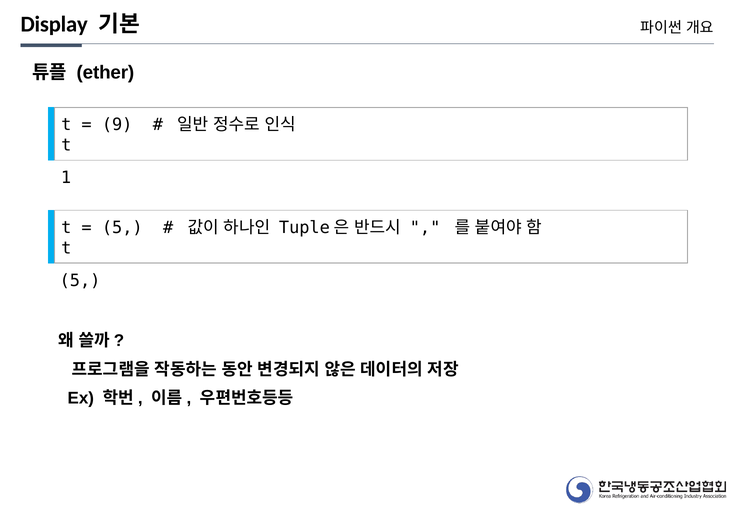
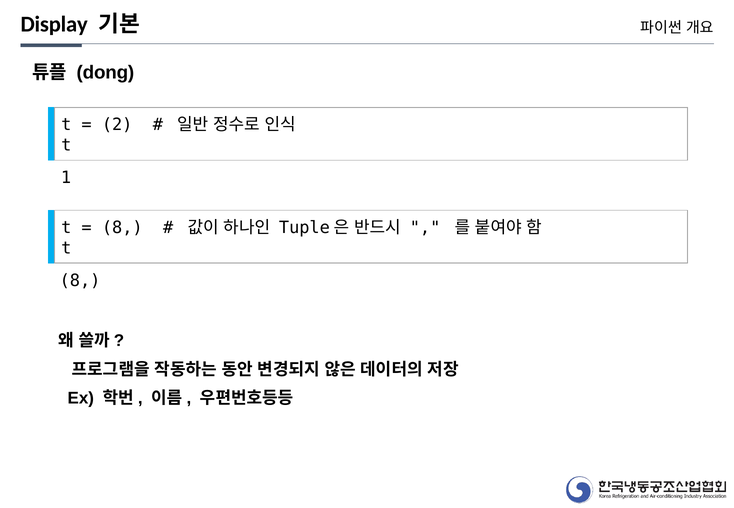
ether: ether -> dong (105, 73)
9: 9 -> 2 (117, 125)
5: 5 -> 8 (122, 228)
5: 5 -> 8 (80, 280)
